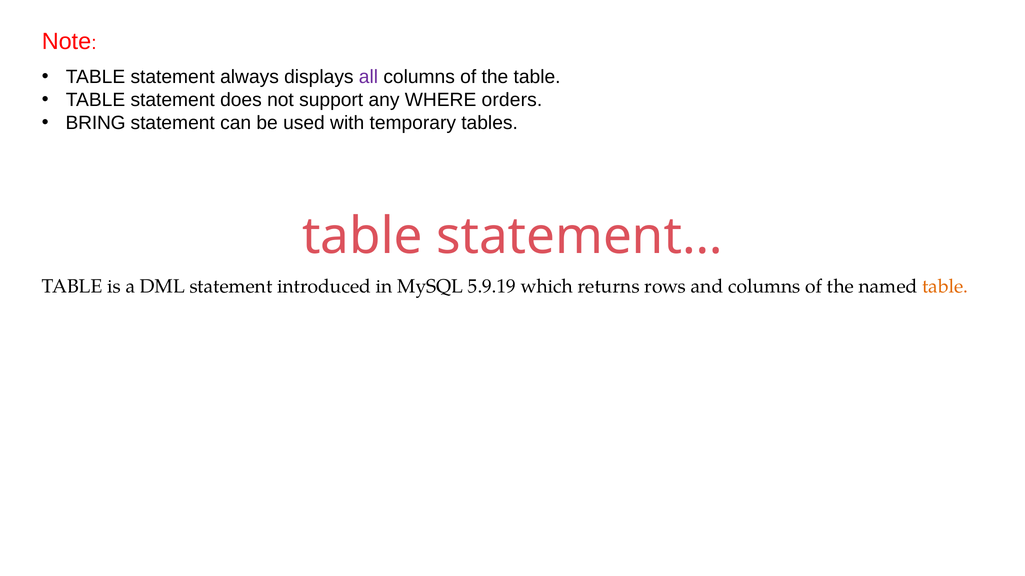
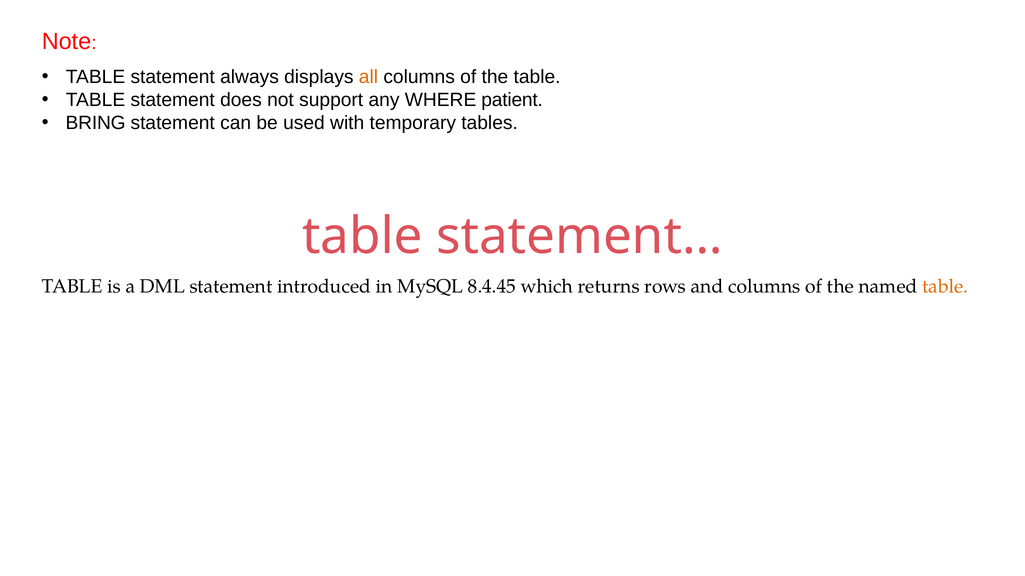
all colour: purple -> orange (368, 77)
orders: orders -> patient (512, 100)
5.9.19: 5.9.19 -> 8.4.45 (492, 287)
